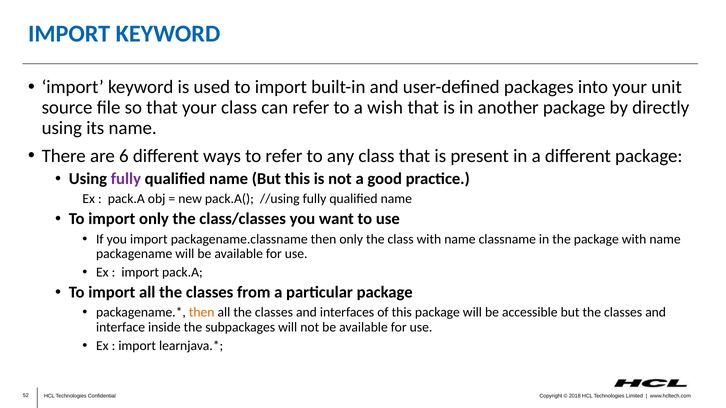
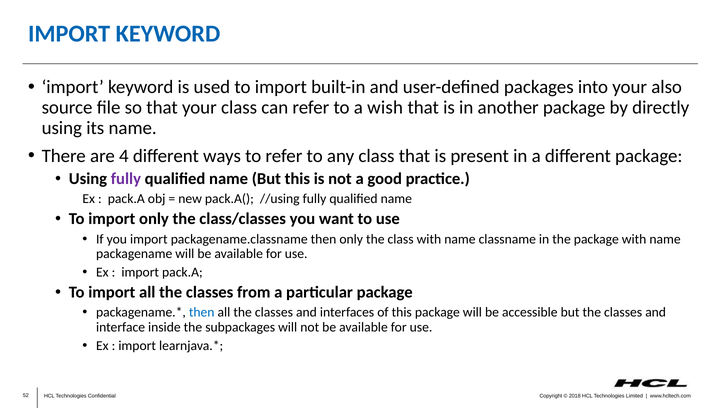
unit: unit -> also (667, 87)
6: 6 -> 4 (124, 156)
then colour: orange -> blue (202, 313)
